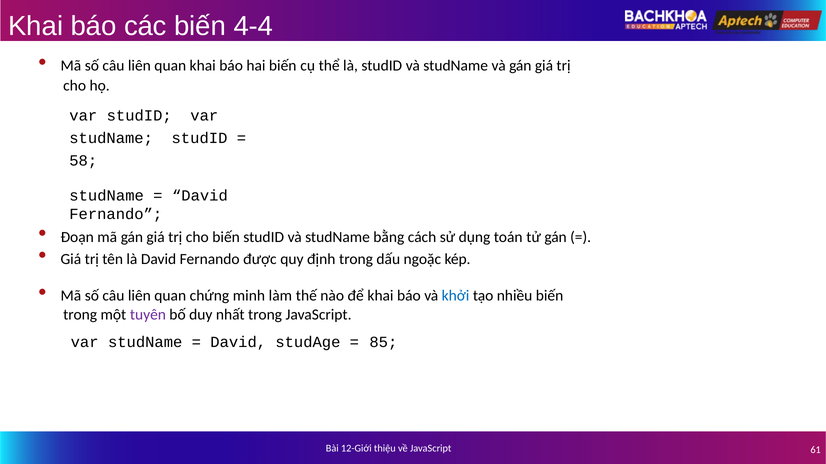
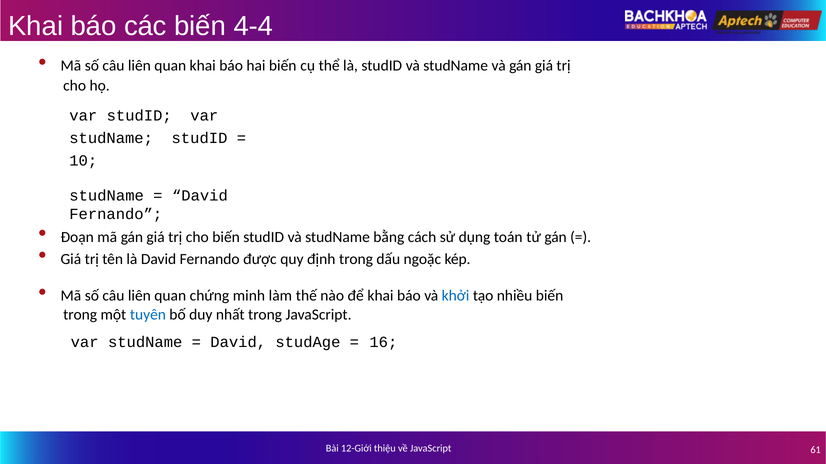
58: 58 -> 10 (83, 161)
tuyên colour: purple -> blue (148, 315)
85: 85 -> 16 (383, 343)
